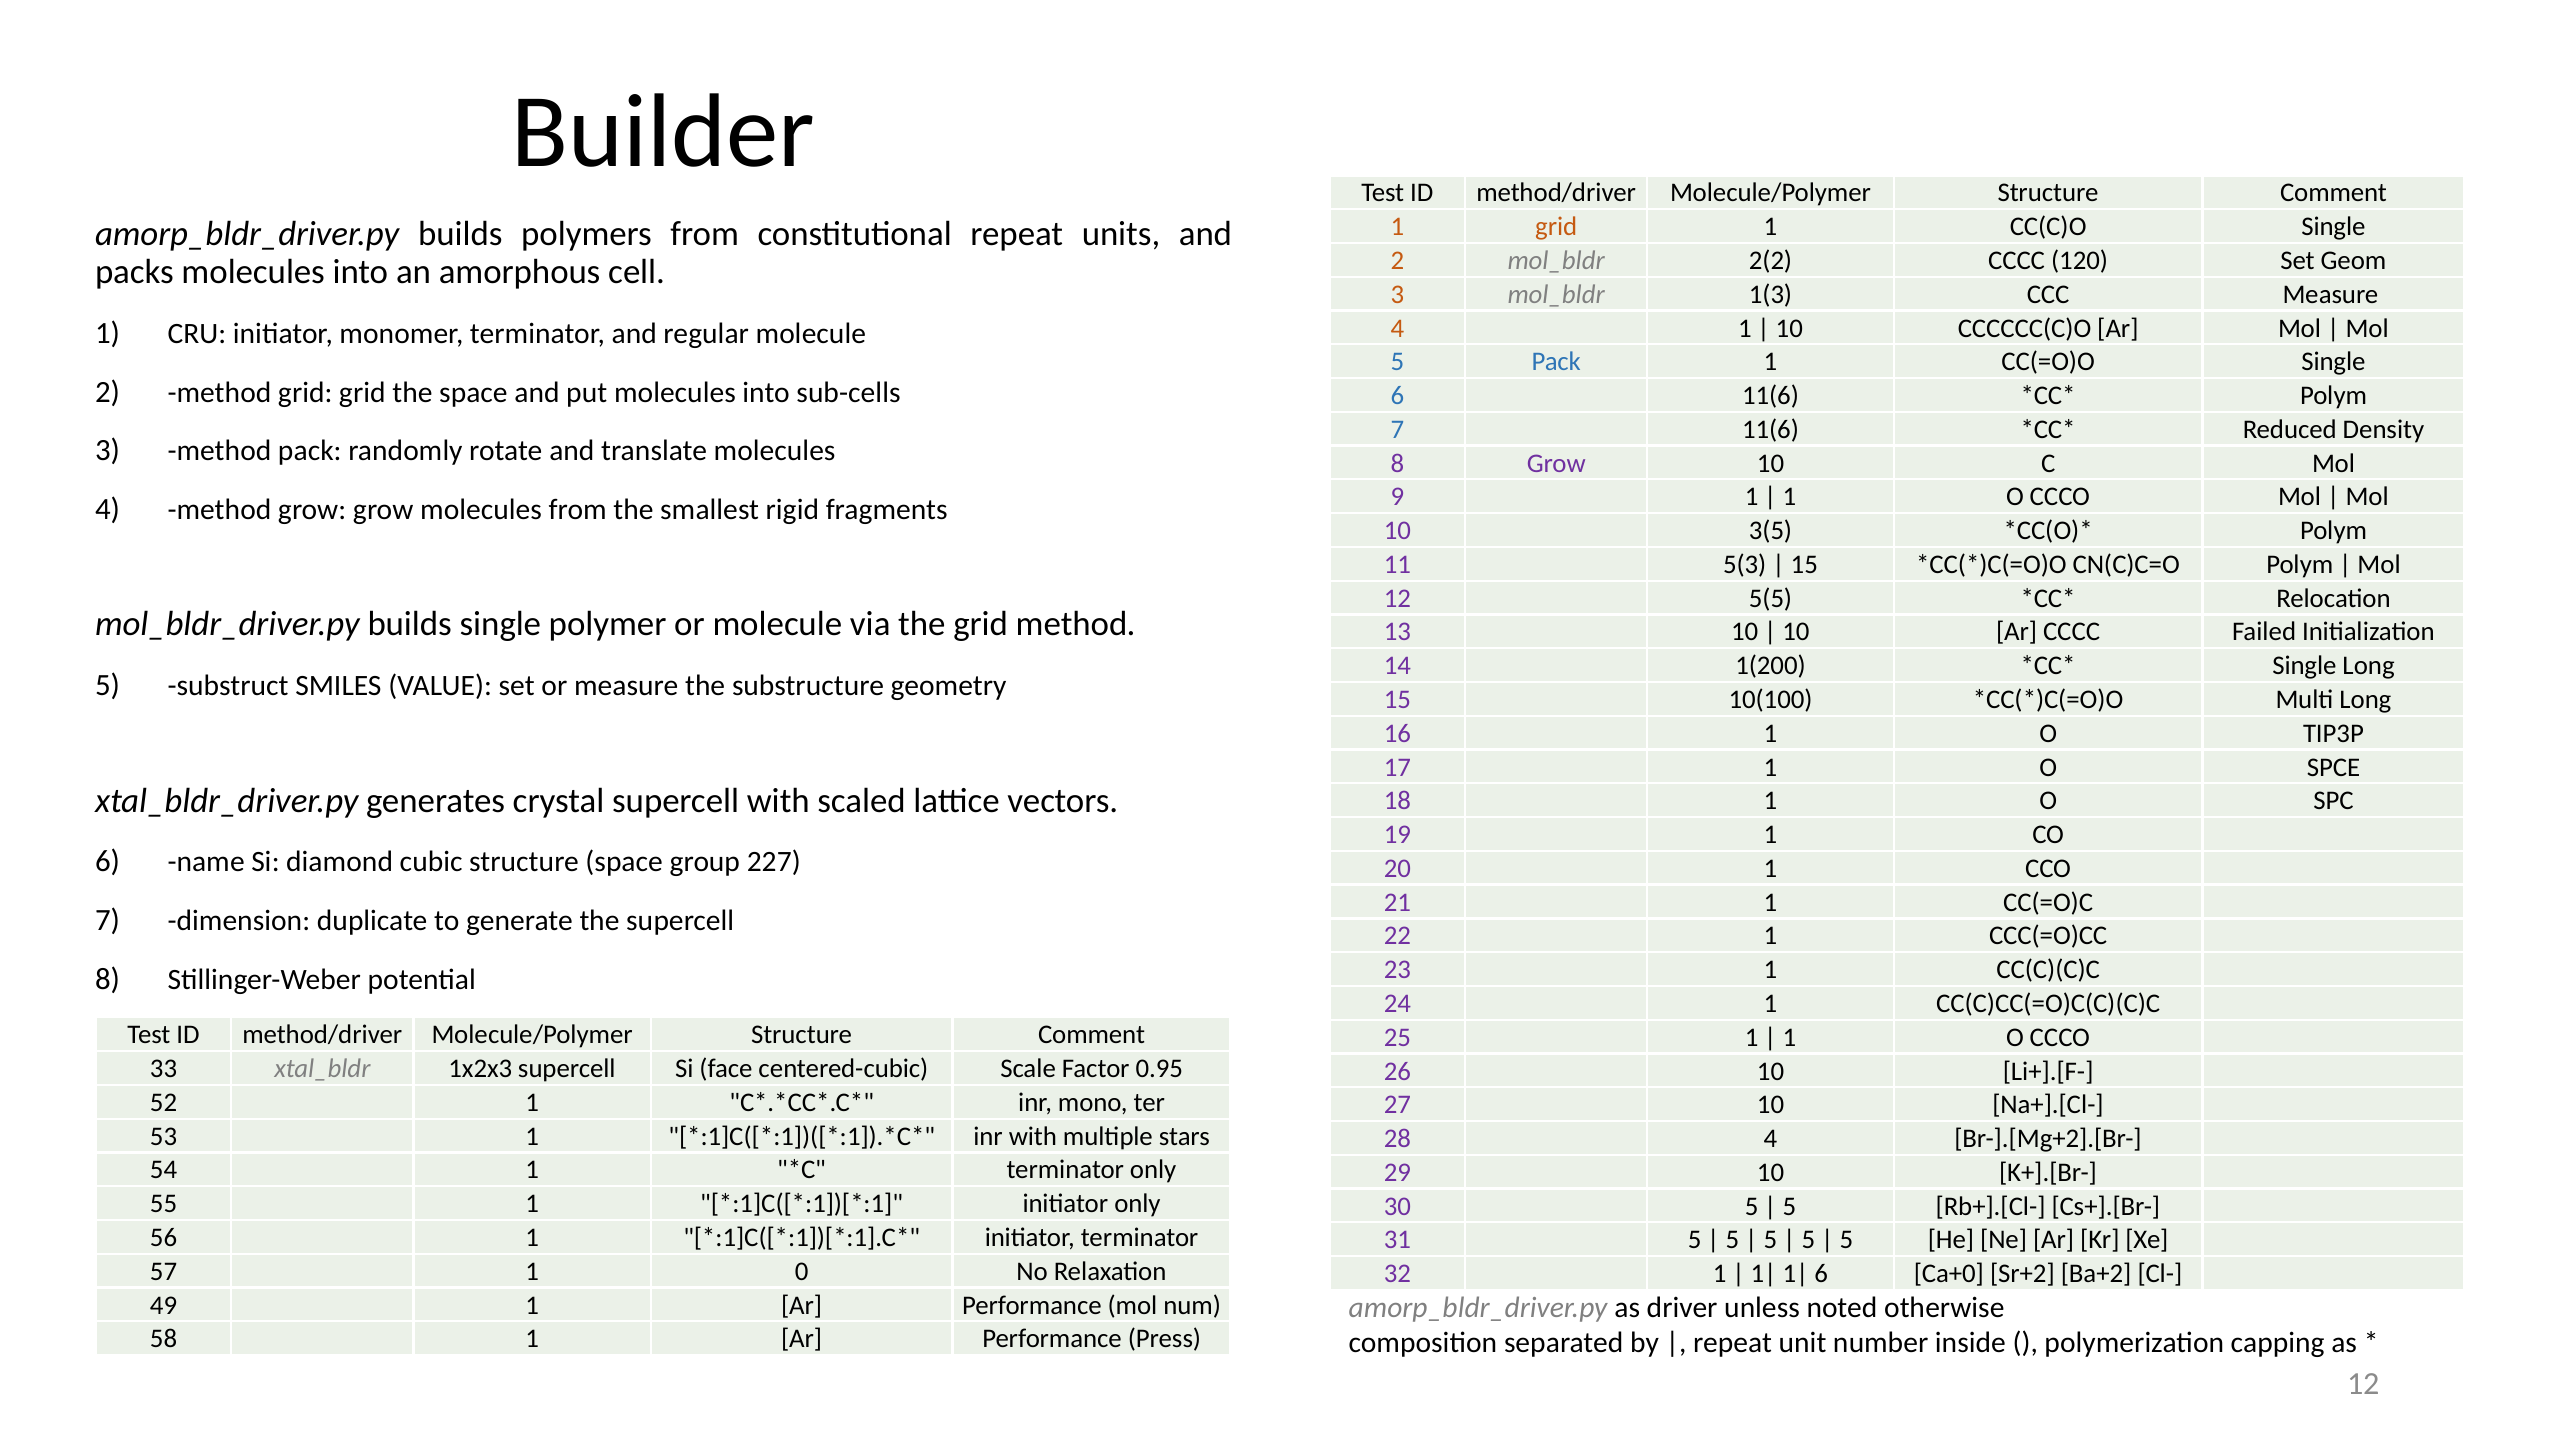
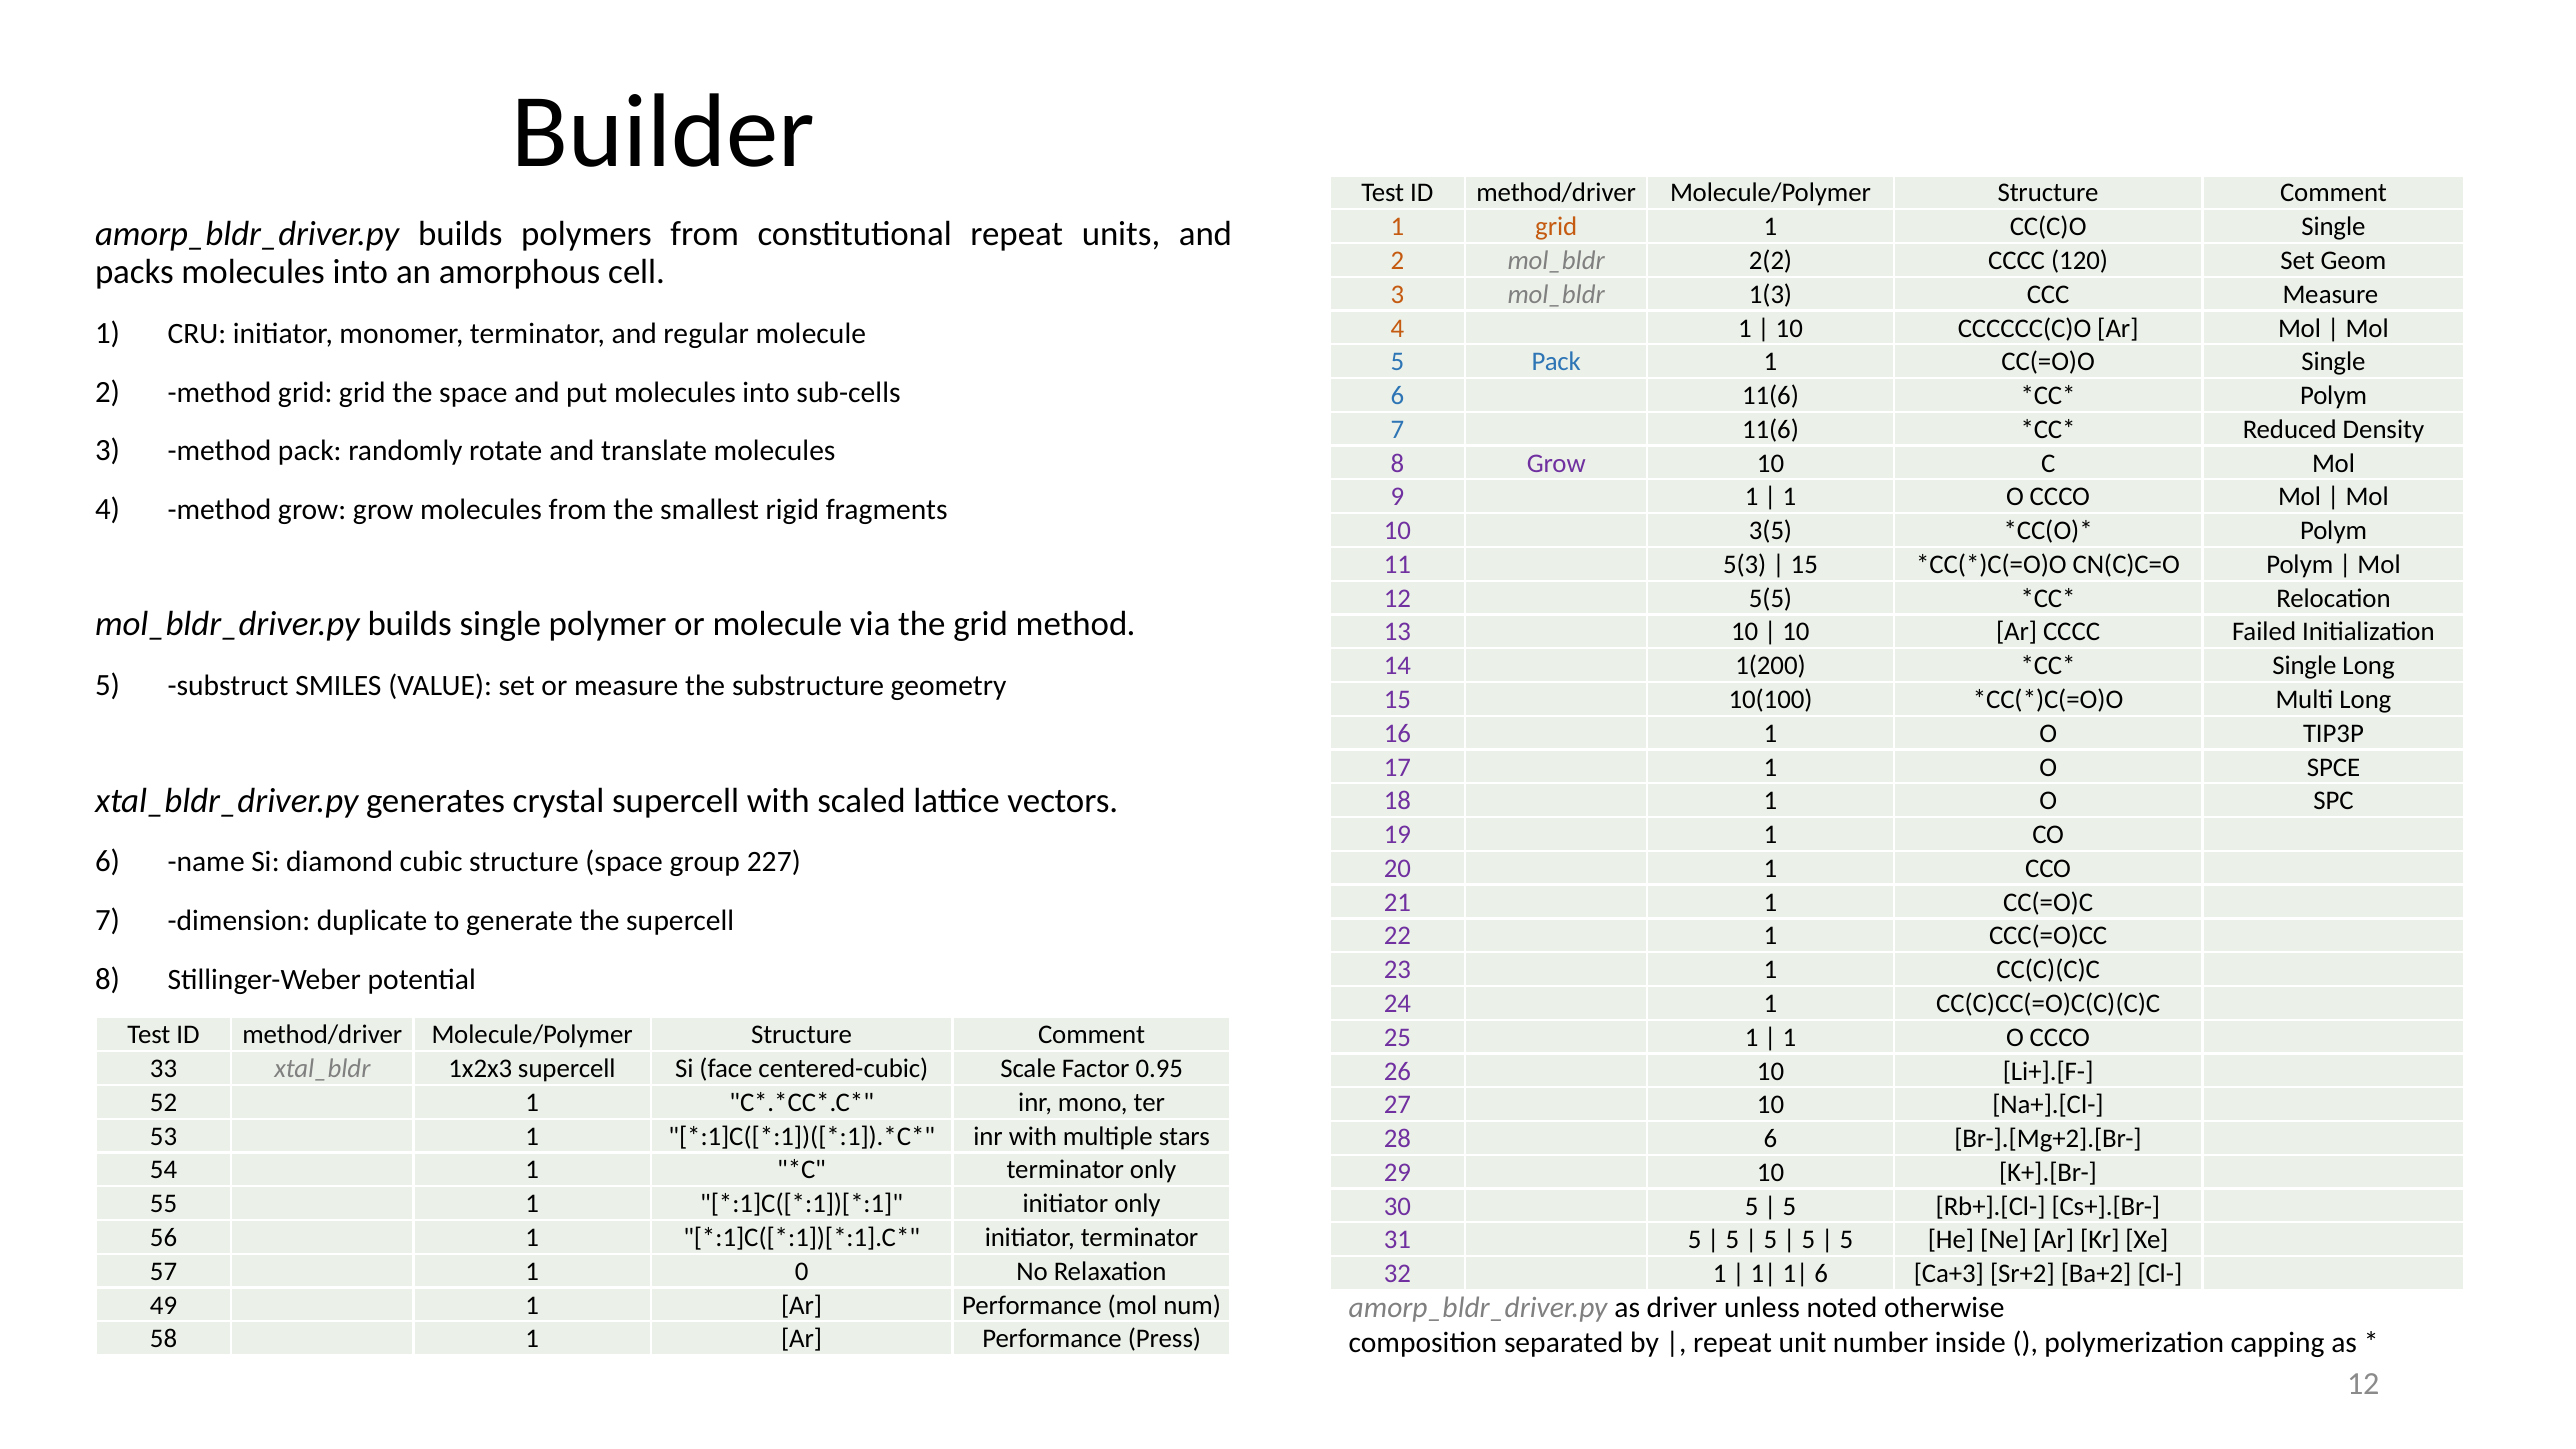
28 4: 4 -> 6 (1771, 1139)
Ca+0: Ca+0 -> Ca+3 (1949, 1274)
